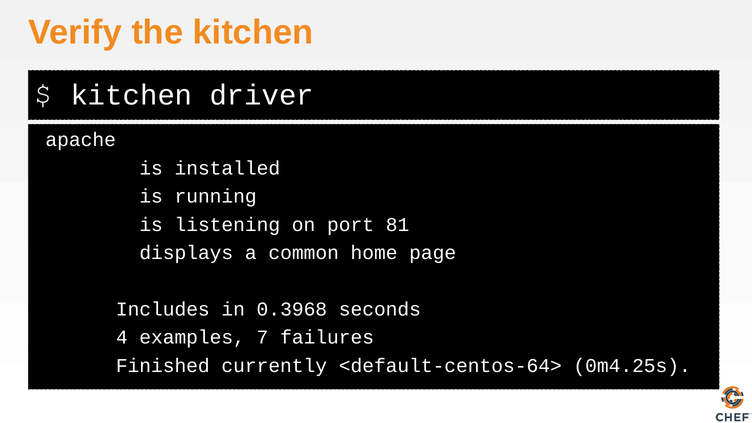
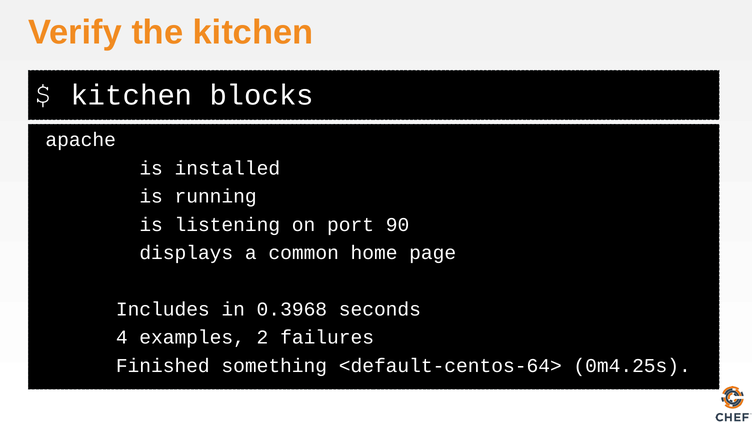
driver: driver -> blocks (262, 95)
81: 81 -> 90 (398, 225)
7: 7 -> 2 (262, 337)
currently: currently -> something (274, 366)
